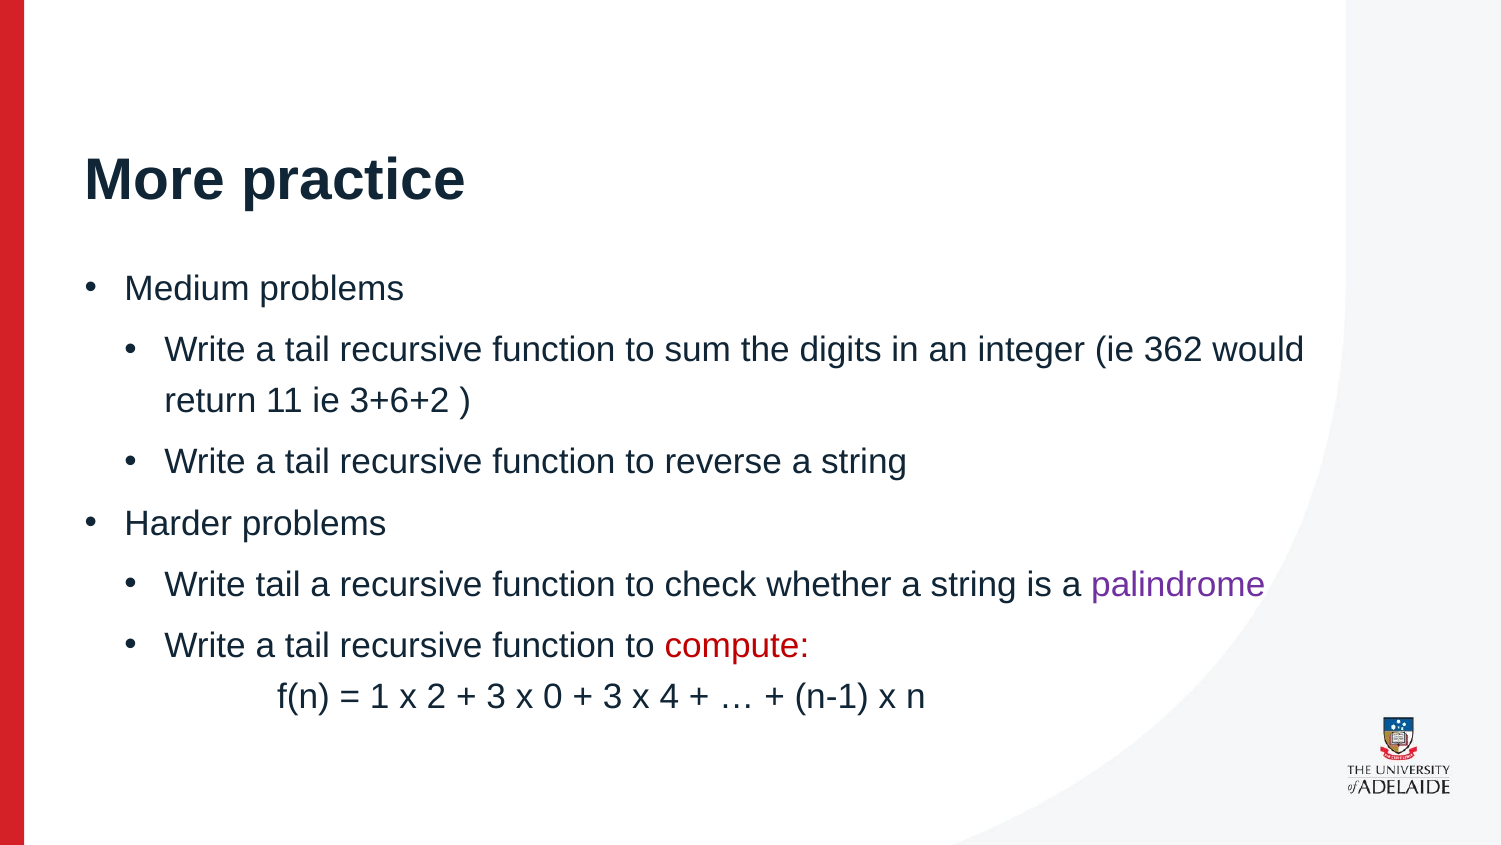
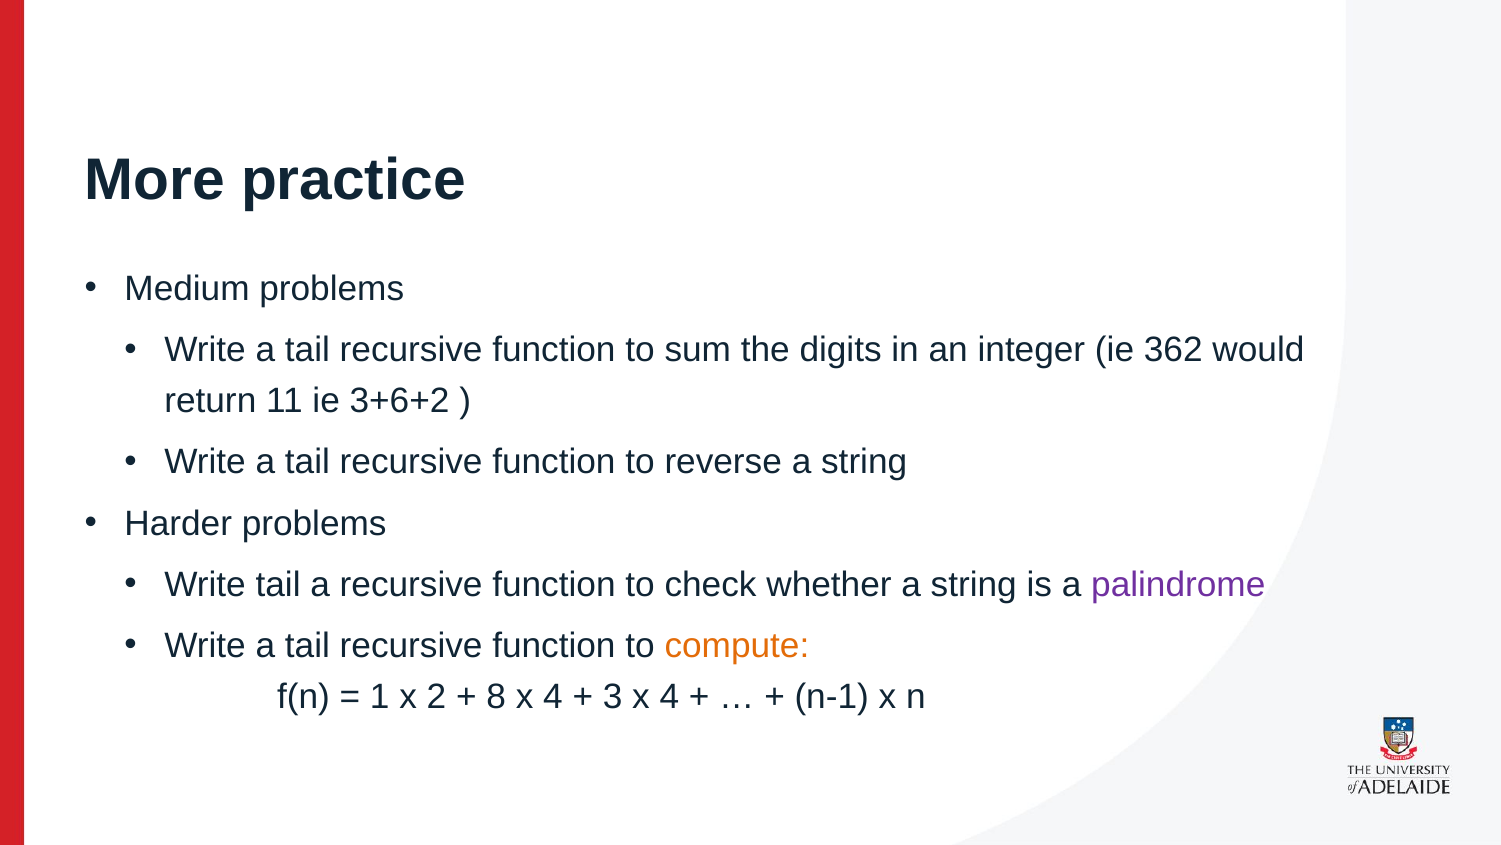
compute colour: red -> orange (737, 646)
3: 3 -> 8 (496, 697)
0: 0 -> 4 (553, 697)
